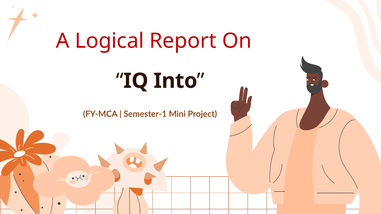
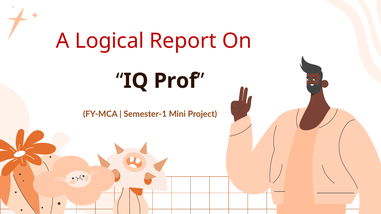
Into: Into -> Prof (175, 81)
